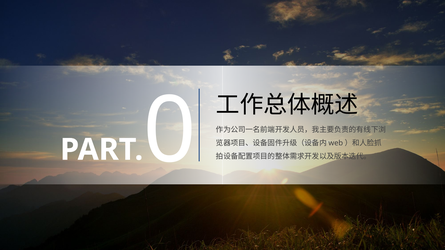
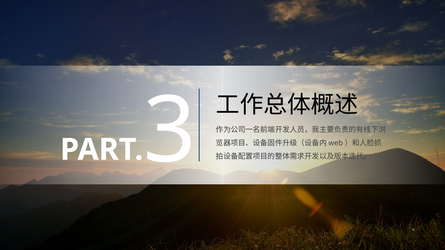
0: 0 -> 3 (170, 131)
